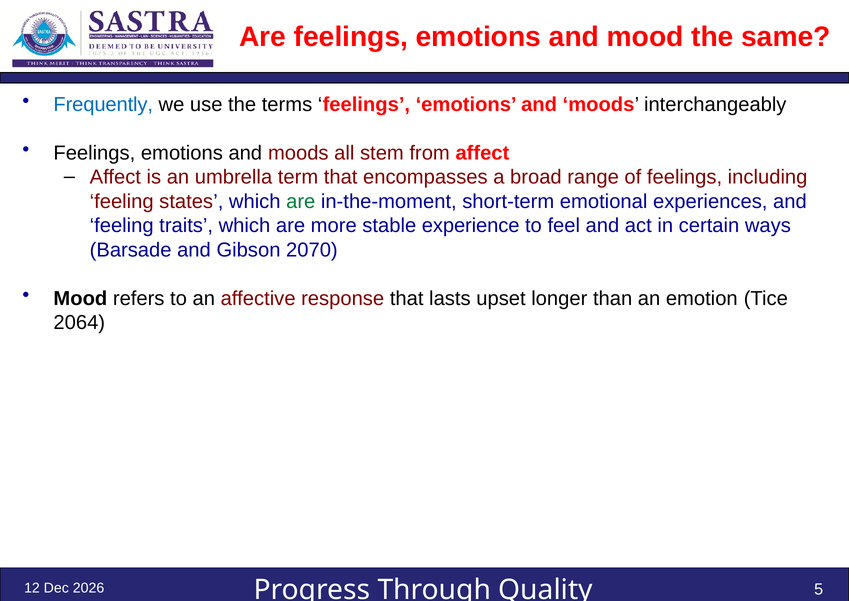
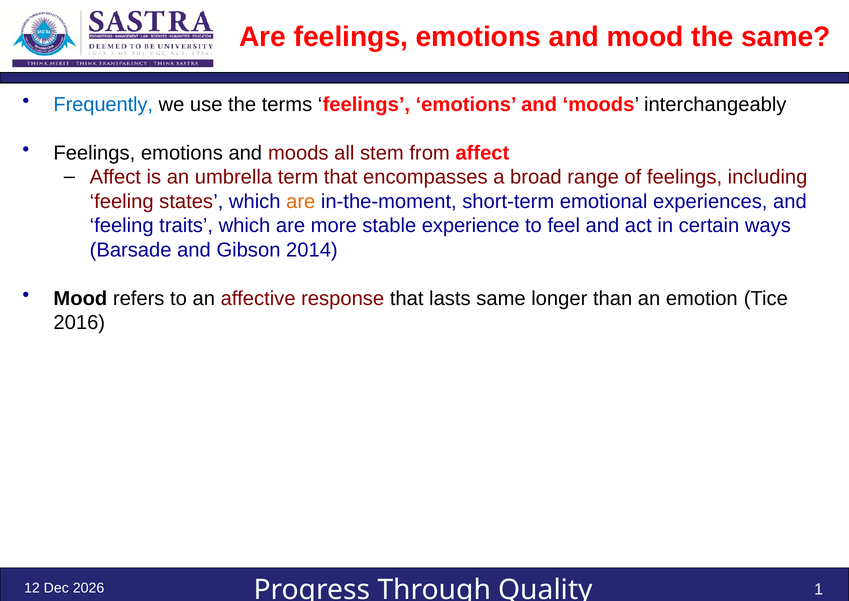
are colour: green -> orange (301, 201)
2070: 2070 -> 2014 (312, 250)
lasts upset: upset -> same (501, 298)
2064: 2064 -> 2016 (79, 322)
5: 5 -> 1 (819, 589)
